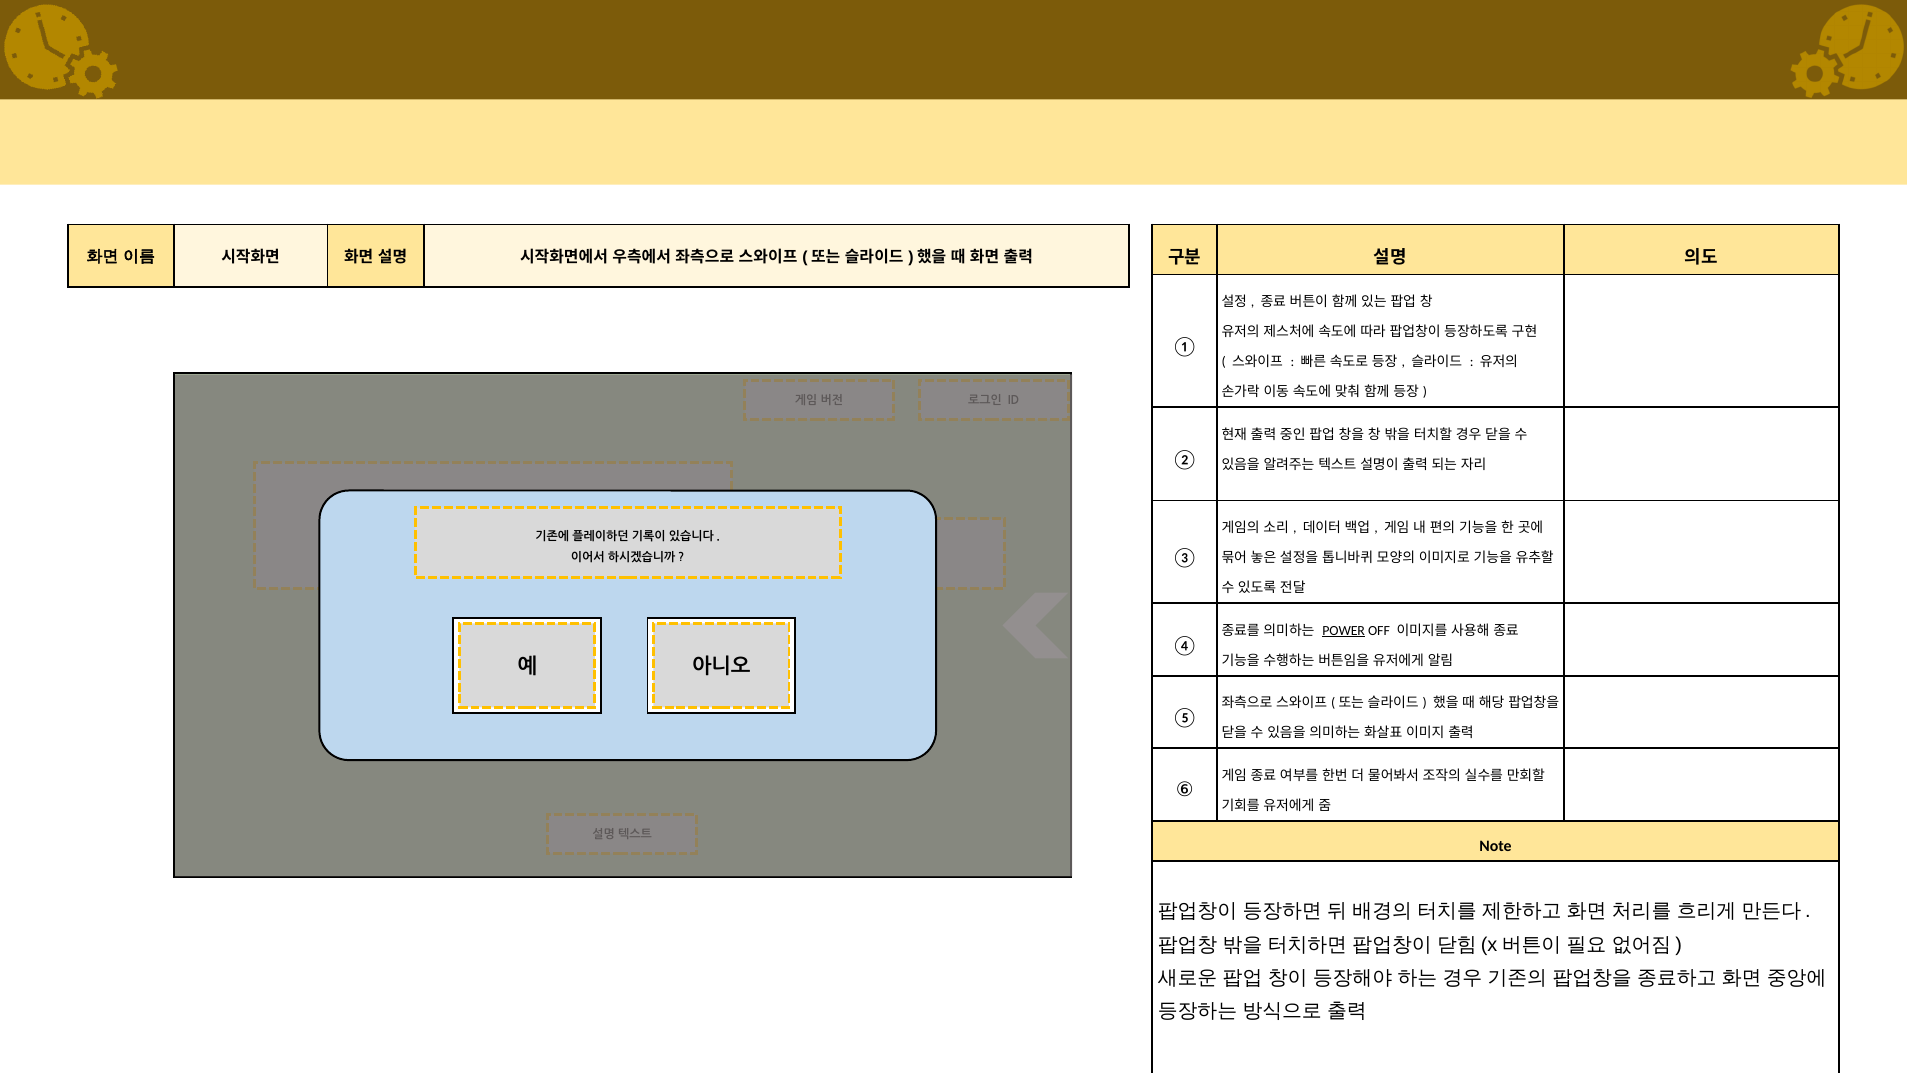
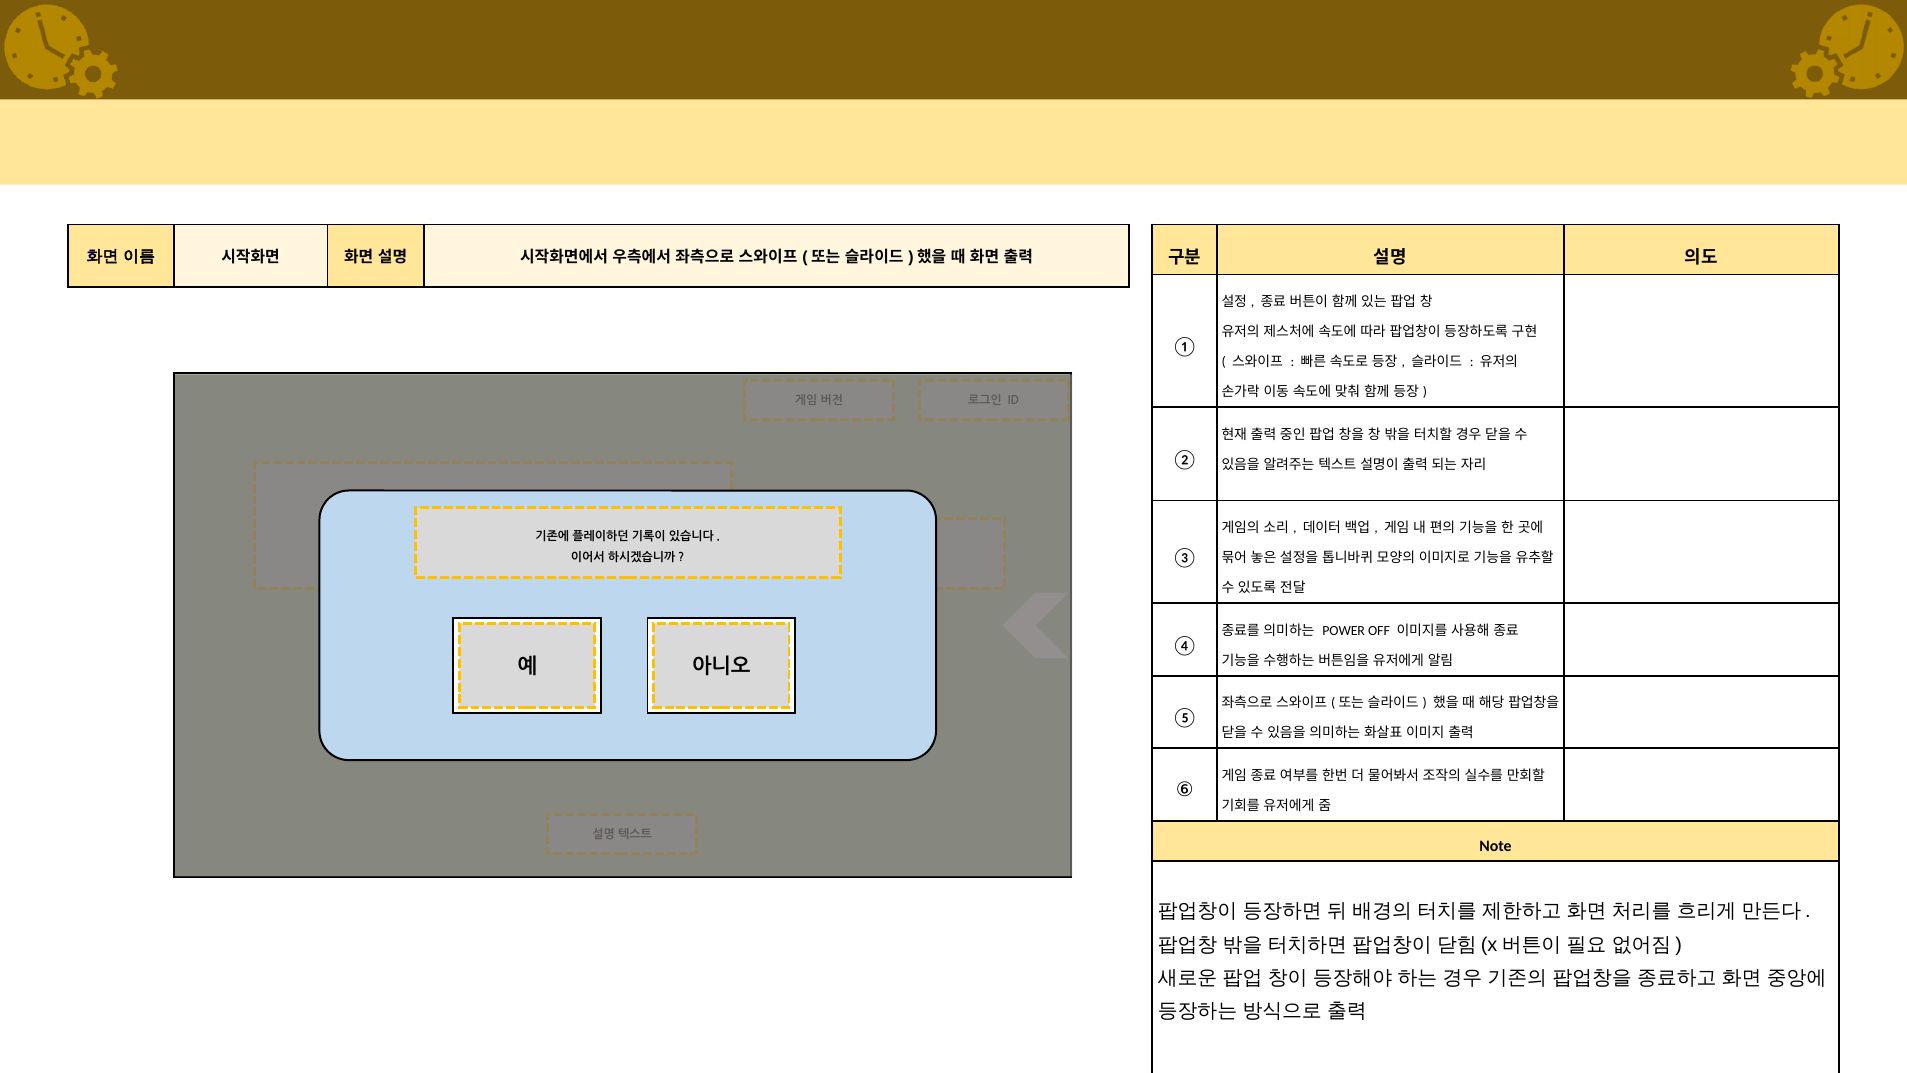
POWER underline: present -> none (1344, 631)
